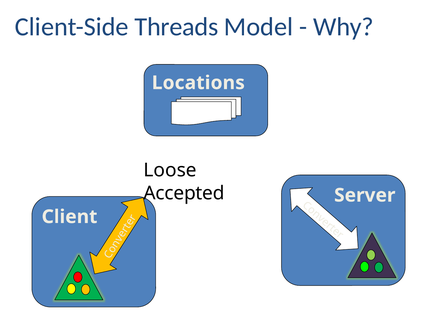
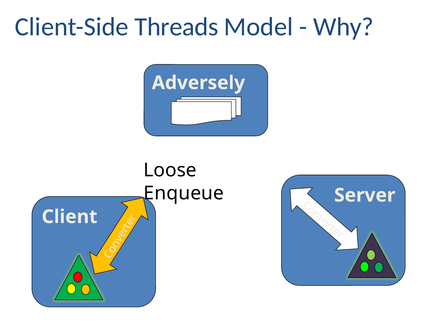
Locations: Locations -> Adversely (198, 83)
Accepted: Accepted -> Enqueue (184, 194)
